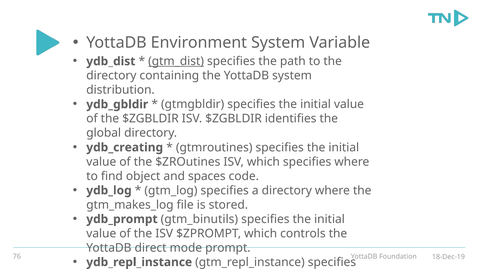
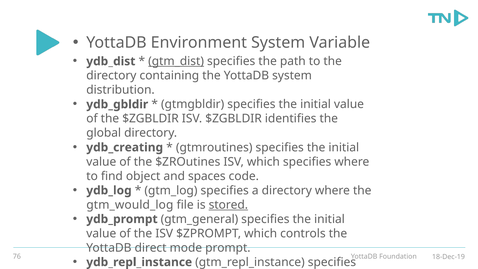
gtm_makes_log: gtm_makes_log -> gtm_would_log (130, 205)
stored underline: none -> present (228, 205)
gtm_binutils: gtm_binutils -> gtm_general (199, 219)
